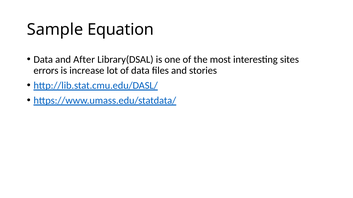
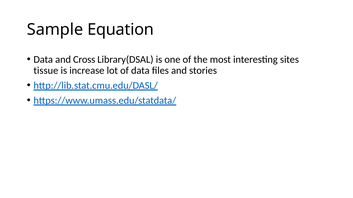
After: After -> Cross (84, 60)
errors: errors -> tissue (46, 71)
